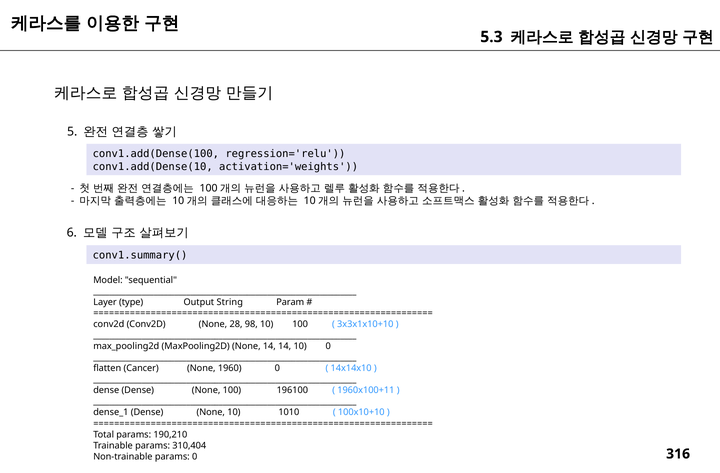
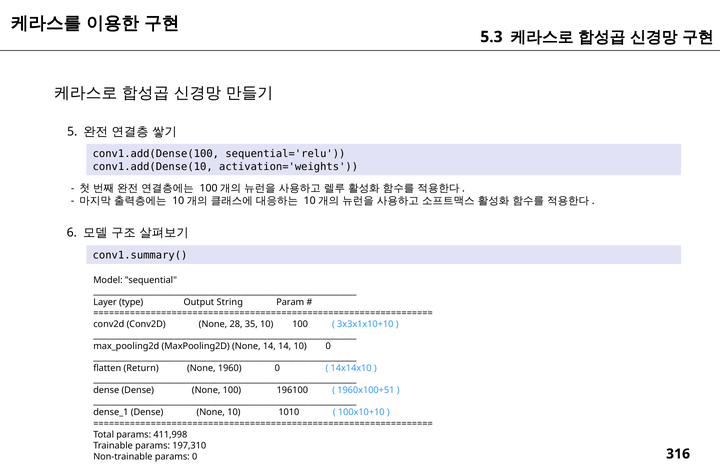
regression='relu: regression='relu -> sequential='relu (285, 154)
98: 98 -> 35 (251, 324)
Cancer: Cancer -> Return (141, 368)
1960x100+11: 1960x100+11 -> 1960x100+51 (366, 390)
190,210: 190,210 -> 411,998 (170, 434)
310,404: 310,404 -> 197,310 (189, 445)
